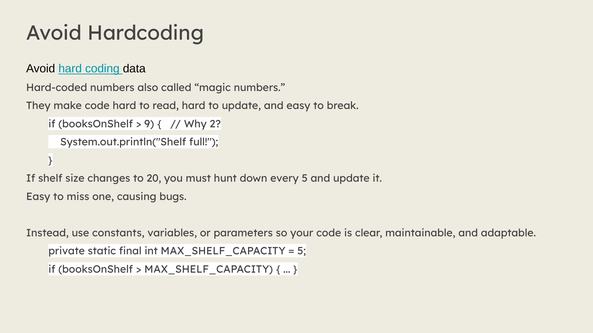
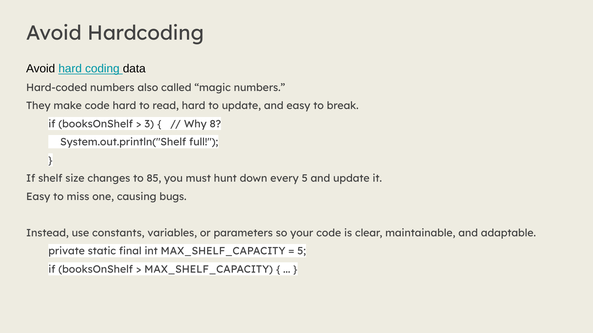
9: 9 -> 3 (149, 124)
2: 2 -> 8 (215, 124)
20: 20 -> 85 (154, 179)
